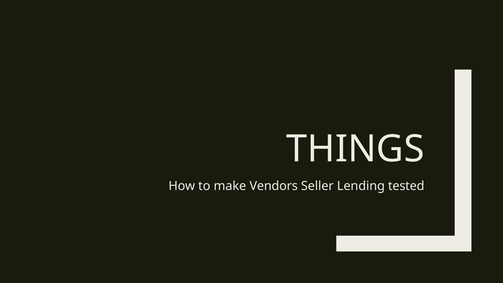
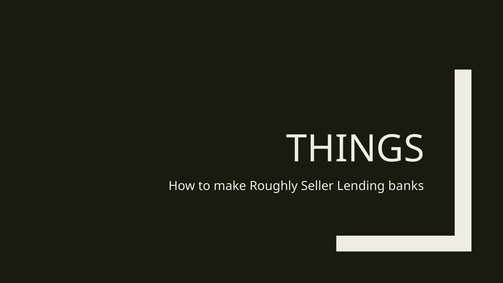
Vendors: Vendors -> Roughly (274, 186)
tested: tested -> banks (406, 186)
